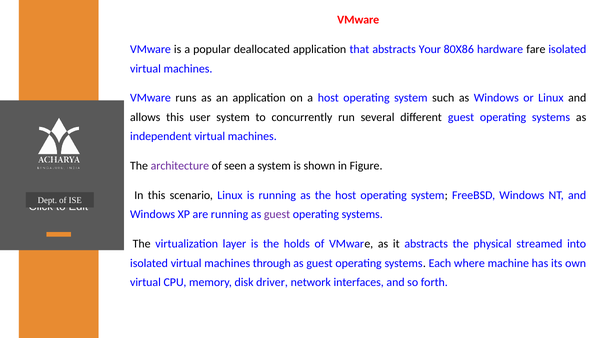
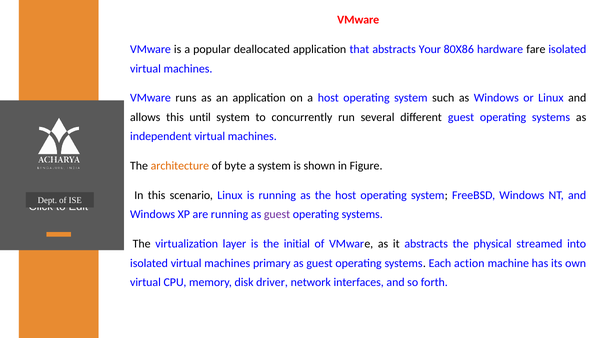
user: user -> until (200, 117)
architecture colour: purple -> orange (180, 166)
seen: seen -> byte (235, 166)
holds: holds -> initial (297, 244)
through: through -> primary (272, 263)
where: where -> action (469, 263)
